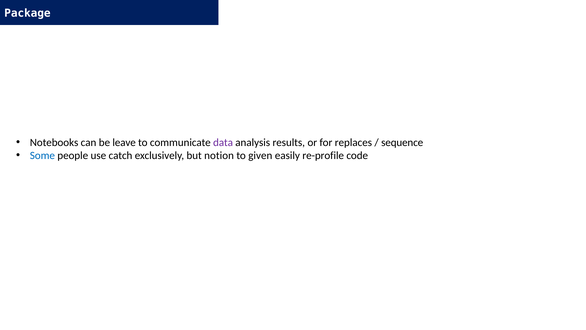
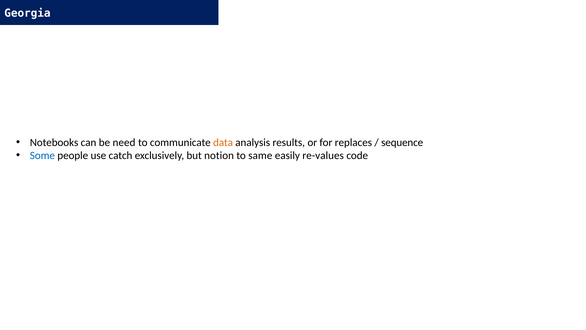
Package: Package -> Georgia (27, 13)
leave: leave -> need (124, 142)
data colour: purple -> orange (223, 142)
given: given -> same (260, 155)
re-profile: re-profile -> re-values (323, 155)
